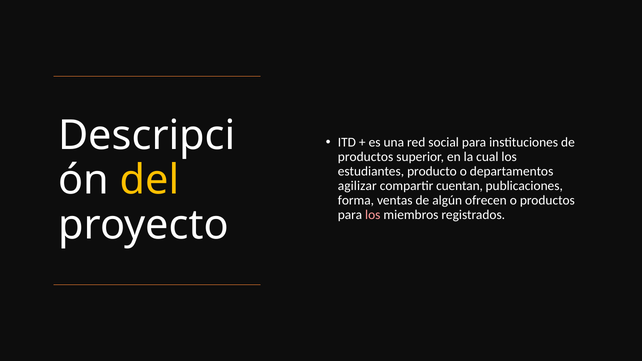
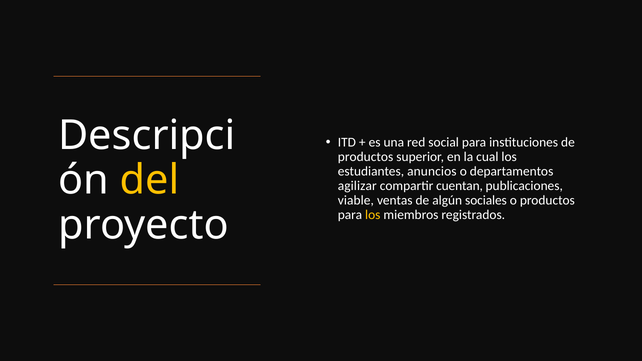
producto: producto -> anuncios (432, 171)
forma: forma -> viable (356, 200)
ofrecen: ofrecen -> sociales (486, 200)
los colour: pink -> yellow (373, 215)
